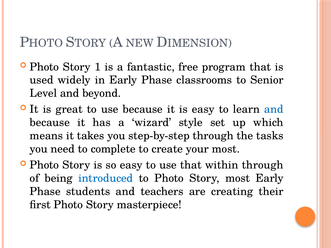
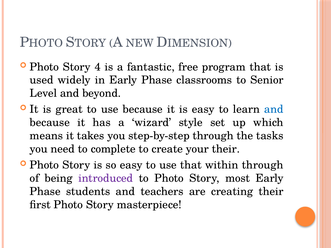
1: 1 -> 4 (98, 67)
your most: most -> their (226, 149)
introduced colour: blue -> purple (106, 178)
